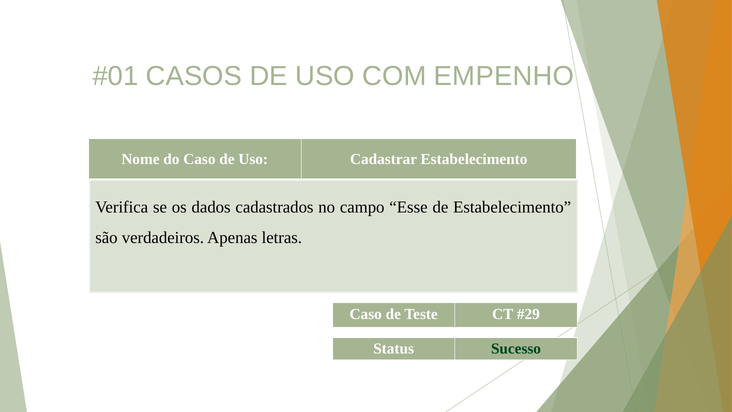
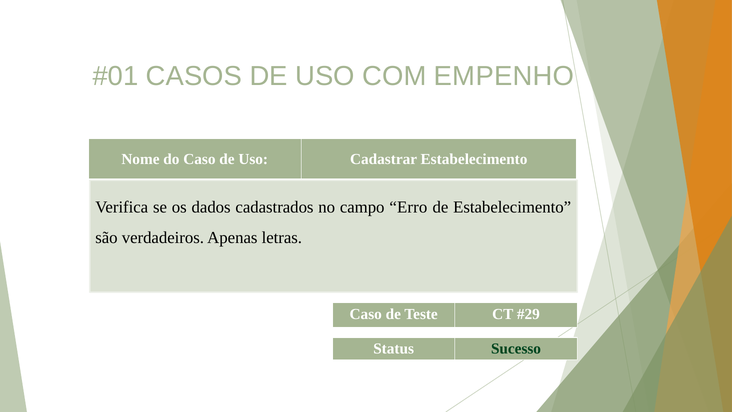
Esse: Esse -> Erro (408, 207)
